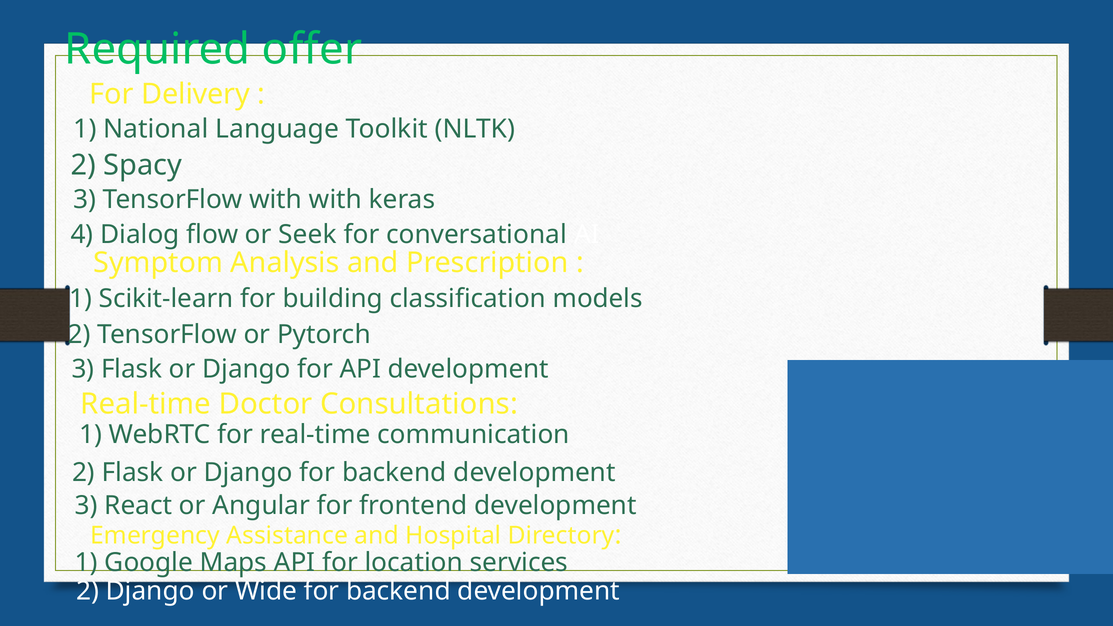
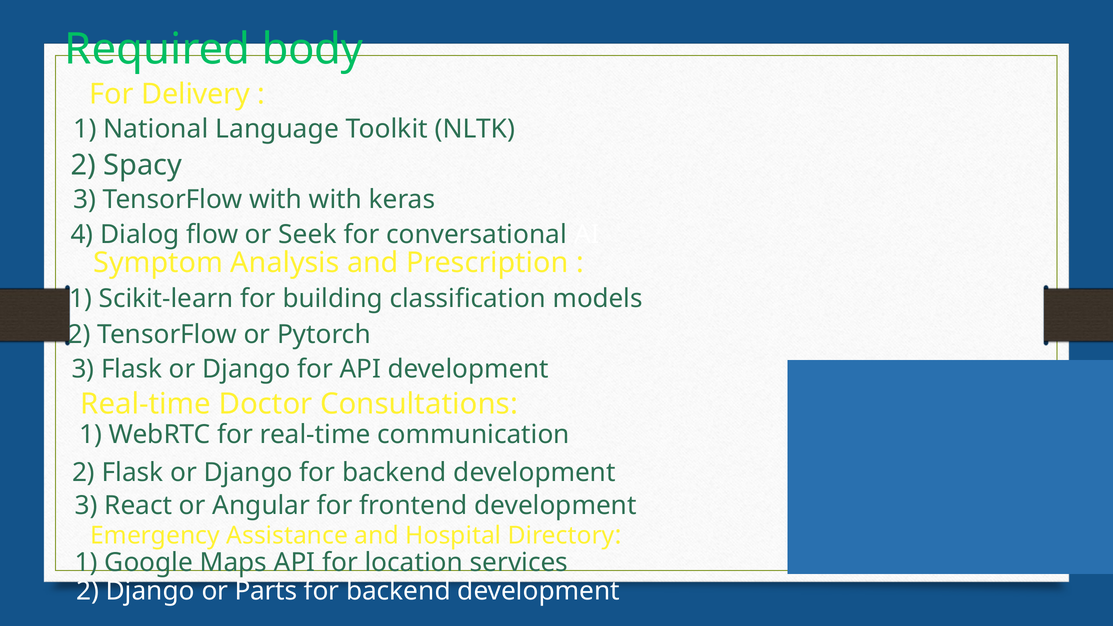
offer: offer -> body (312, 50)
Wide: Wide -> Parts (266, 591)
